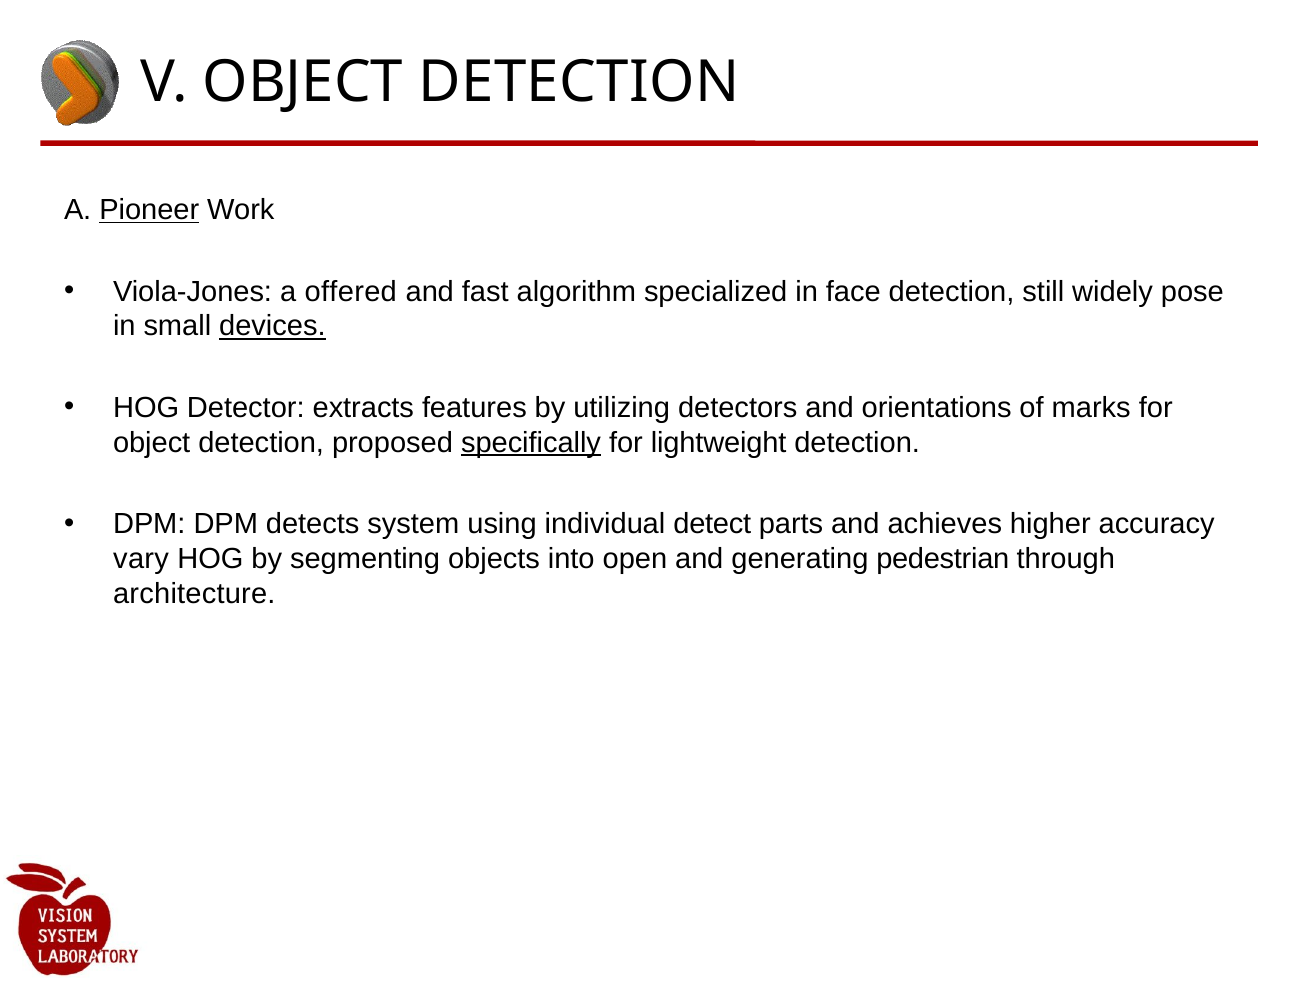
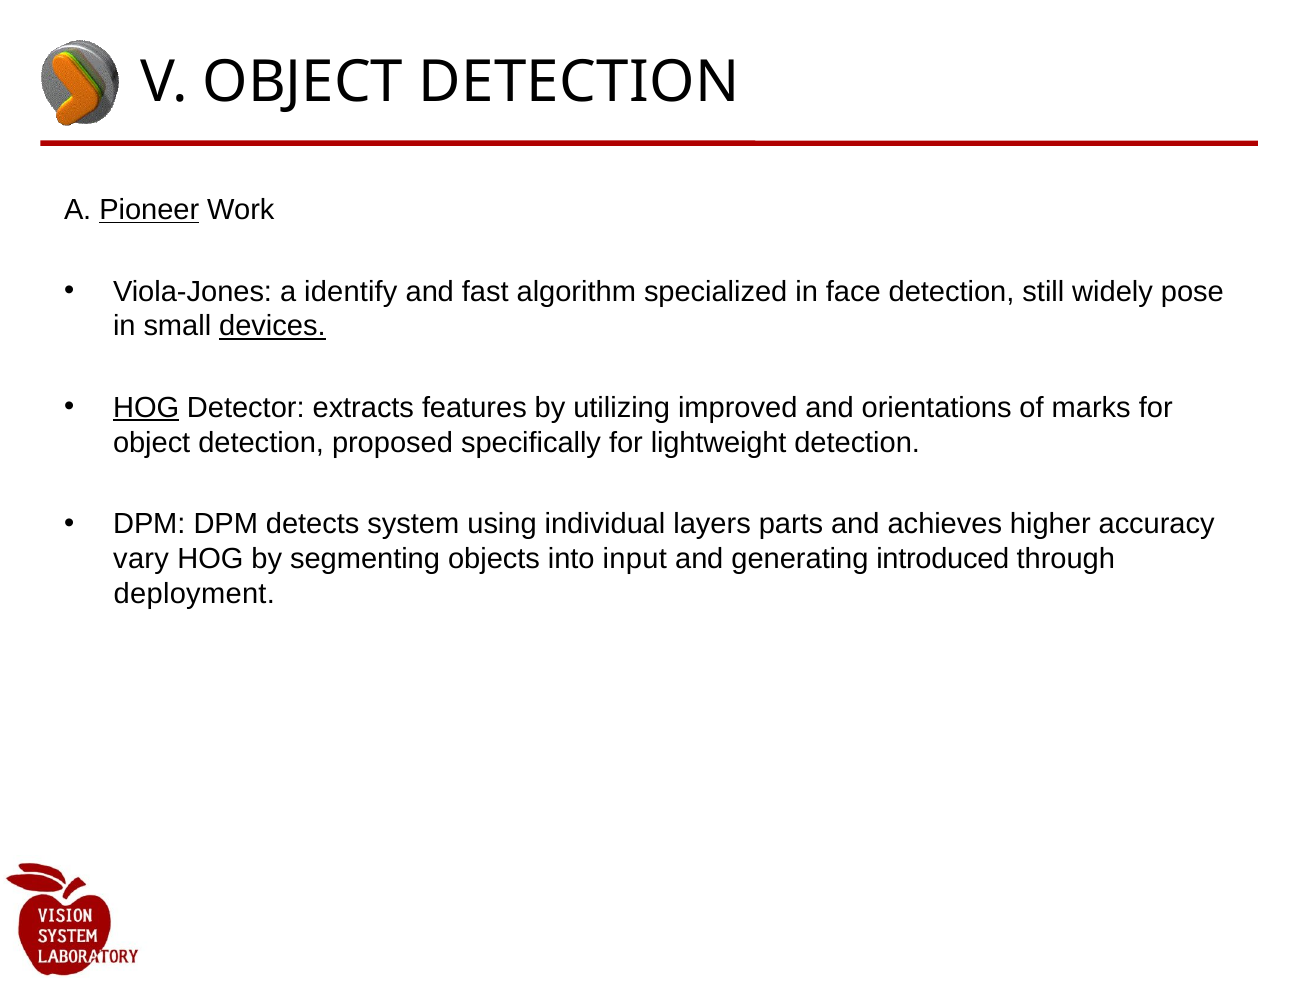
offered: offered -> identify (351, 291)
HOG underline: none -> present (146, 408)
detectors: detectors -> improved (738, 408)
specifically underline: present -> none (531, 443)
detect: detect -> layers (712, 524)
open: open -> input (635, 559)
pedestrian: pedestrian -> introduced (943, 559)
architecture: architecture -> deployment (194, 594)
